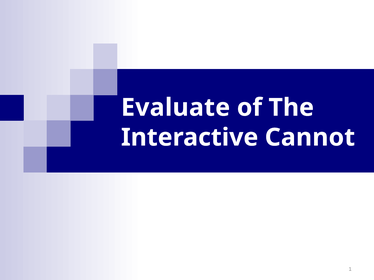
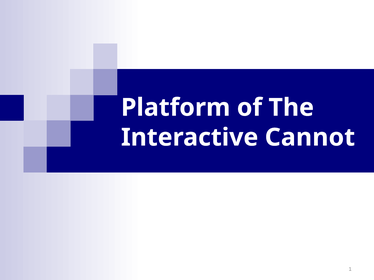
Evaluate: Evaluate -> Platform (176, 108)
